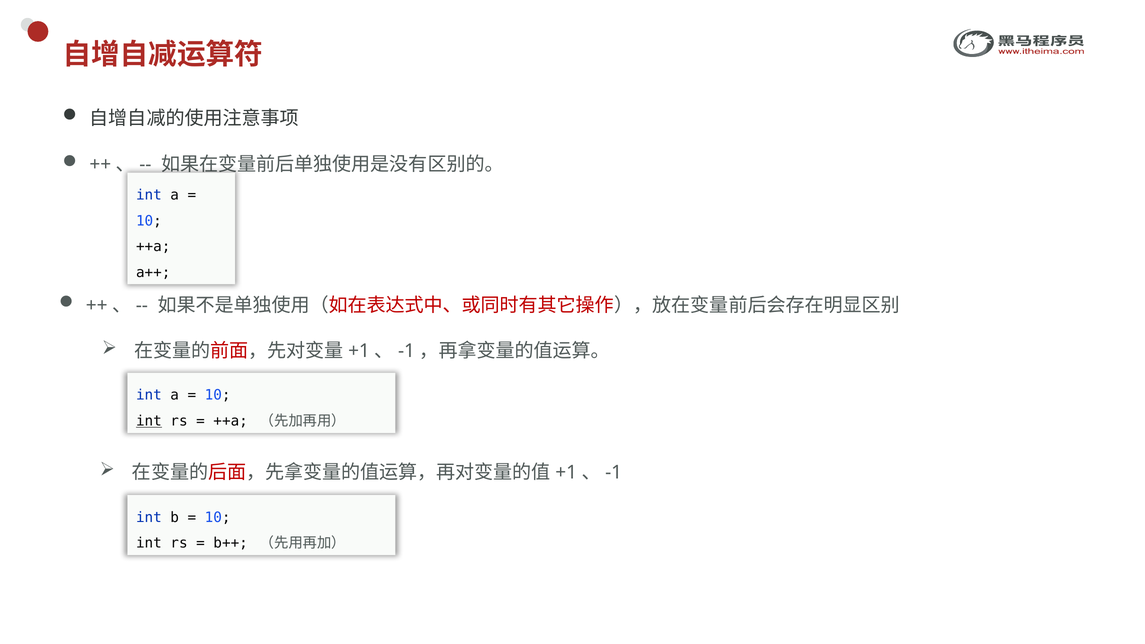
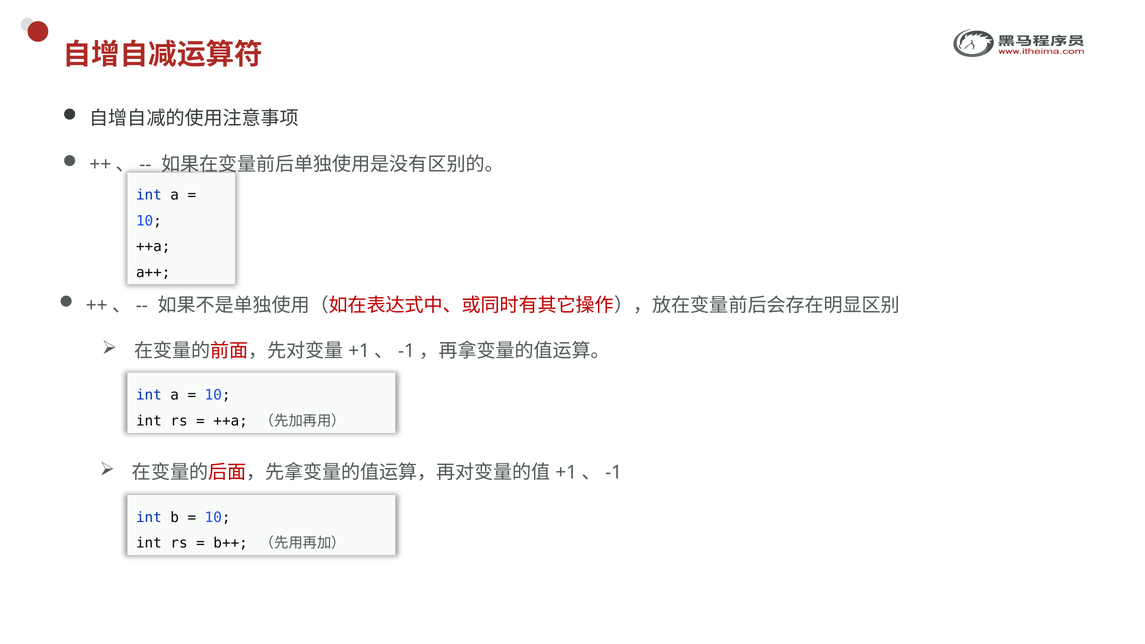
int underline: present -> none (149, 421)
